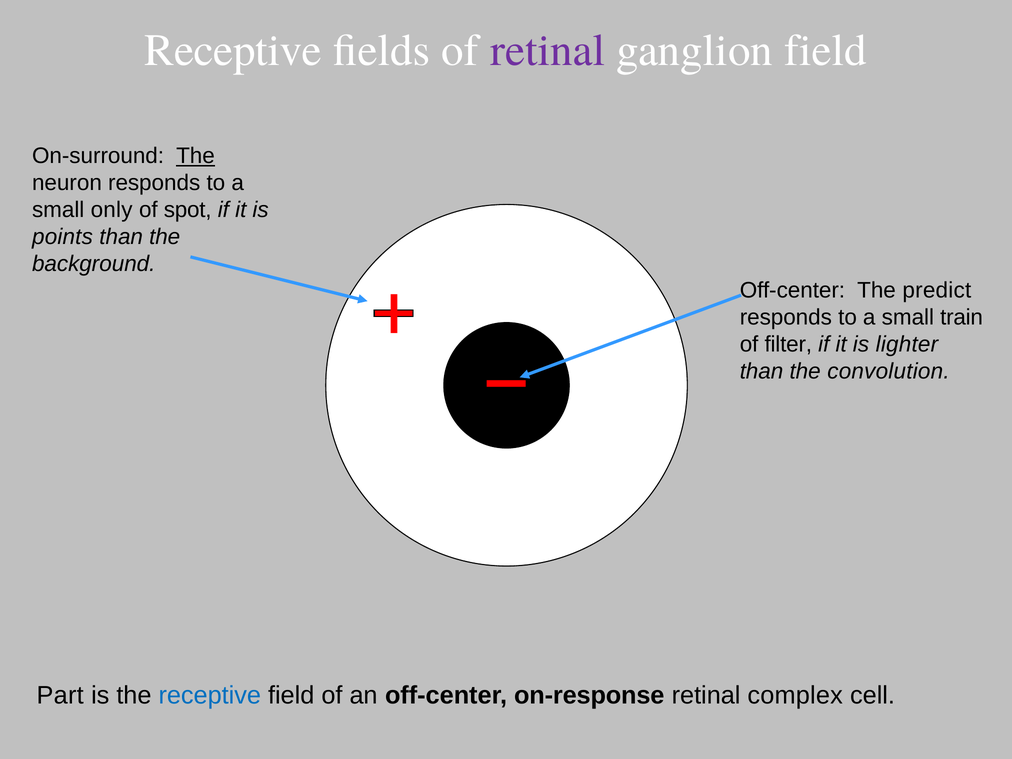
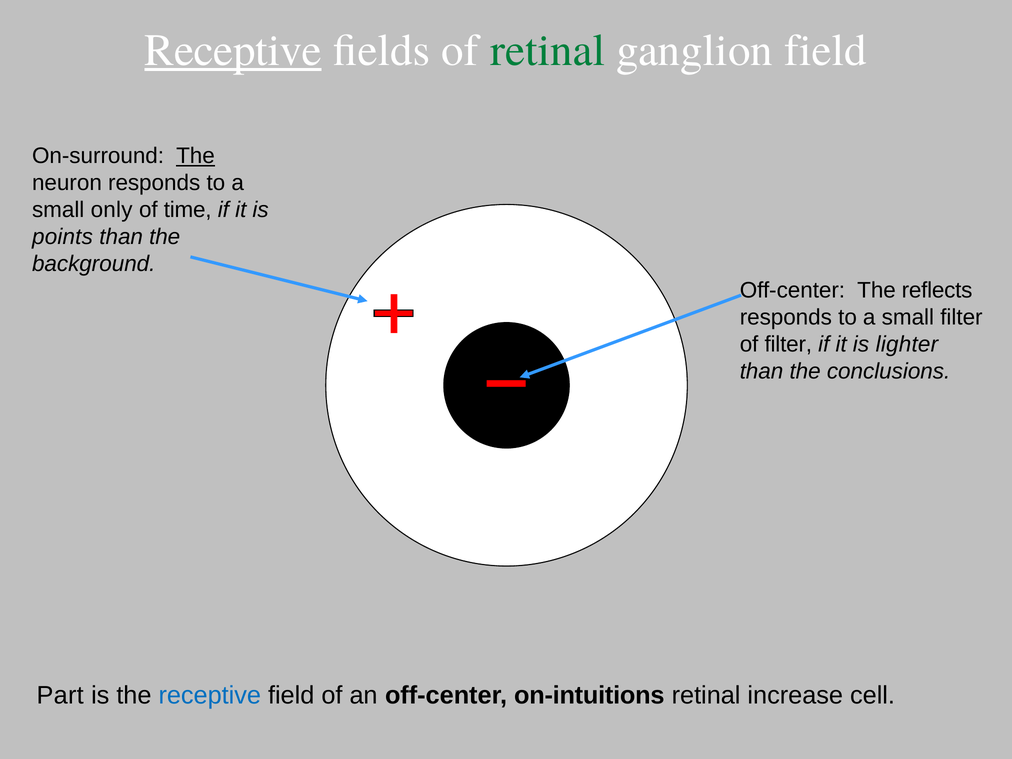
Receptive underline: none -> present (233, 50)
retinal colour: purple -> green (548, 50)
spot: spot -> time (188, 210)
predict: predict -> reflects (937, 290)
small train: train -> filter (961, 317)
convolution: convolution -> conclusions (889, 371)
on-response: on-response -> on-intuitions (589, 695)
complex: complex -> increase (795, 695)
